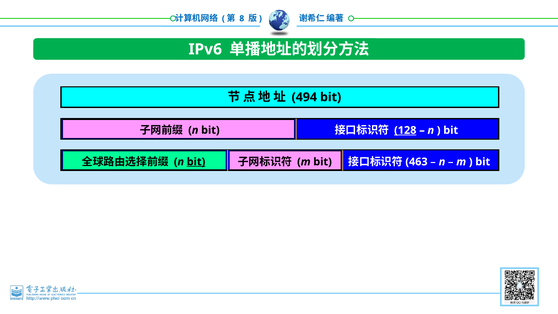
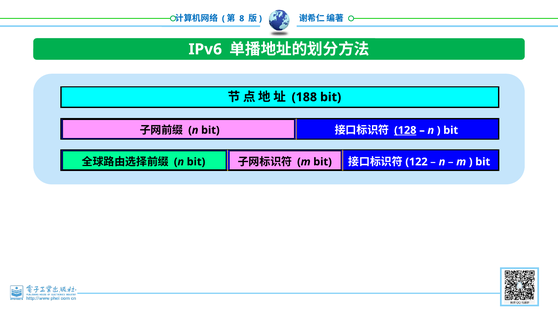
494: 494 -> 188 (304, 97)
bit underline: present -> none (196, 162)
463: 463 -> 122 (416, 162)
